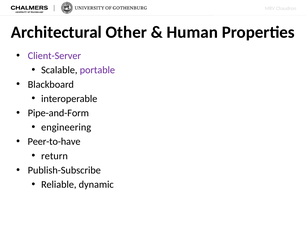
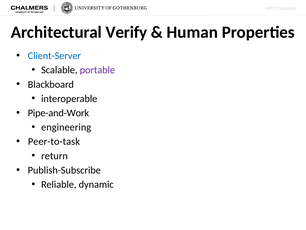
Other: Other -> Verify (126, 32)
Client-Server colour: purple -> blue (54, 56)
Pipe-and-Form: Pipe-and-Form -> Pipe-and-Work (58, 113)
Peer-to-have: Peer-to-have -> Peer-to-task (54, 141)
